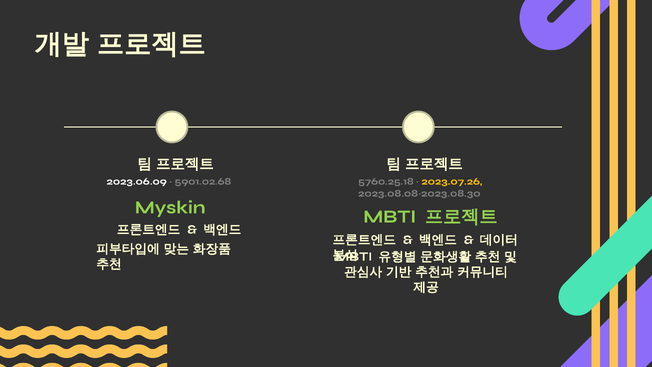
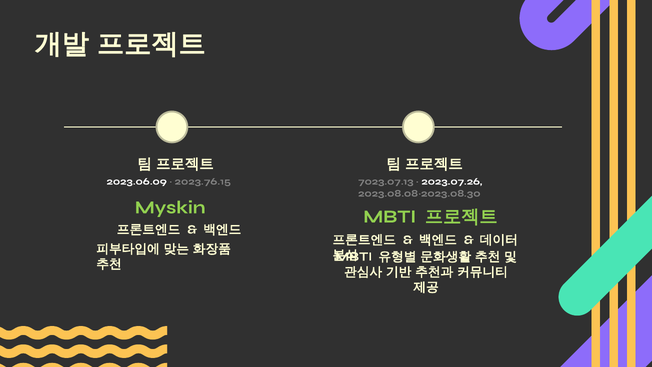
5901.02.68: 5901.02.68 -> 2023.76.15 (203, 181)
5760.25.18: 5760.25.18 -> 7023.07.13 (386, 181)
2023.07.26 colour: yellow -> white (452, 181)
